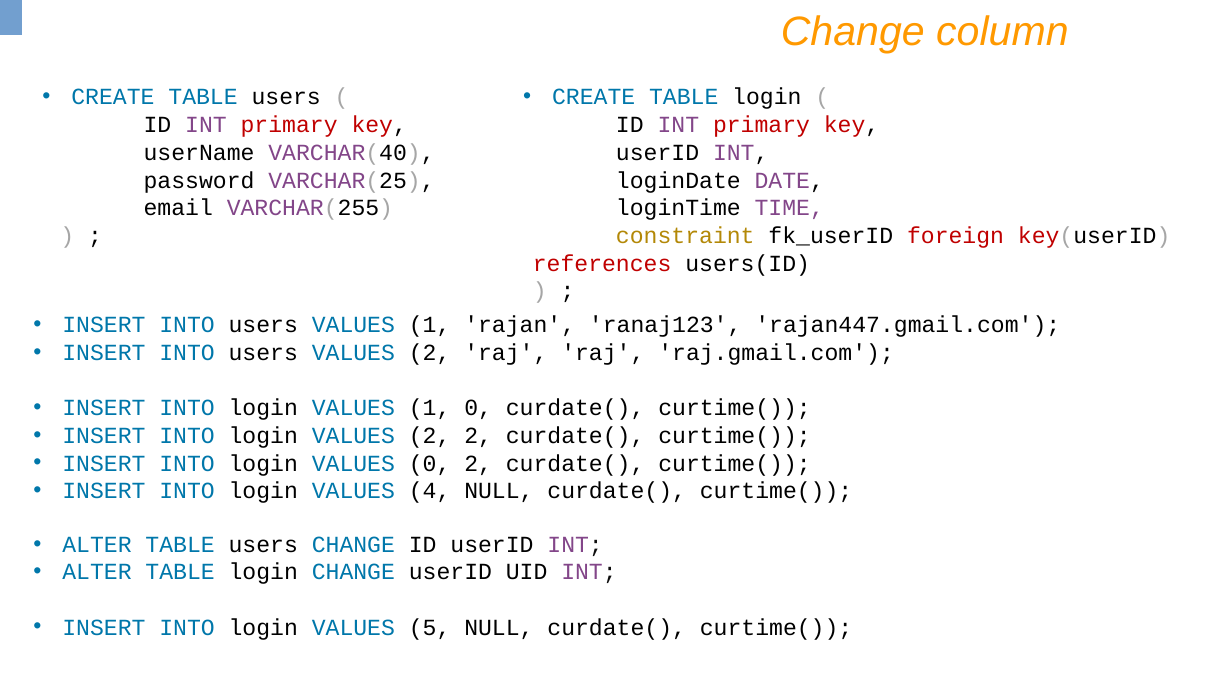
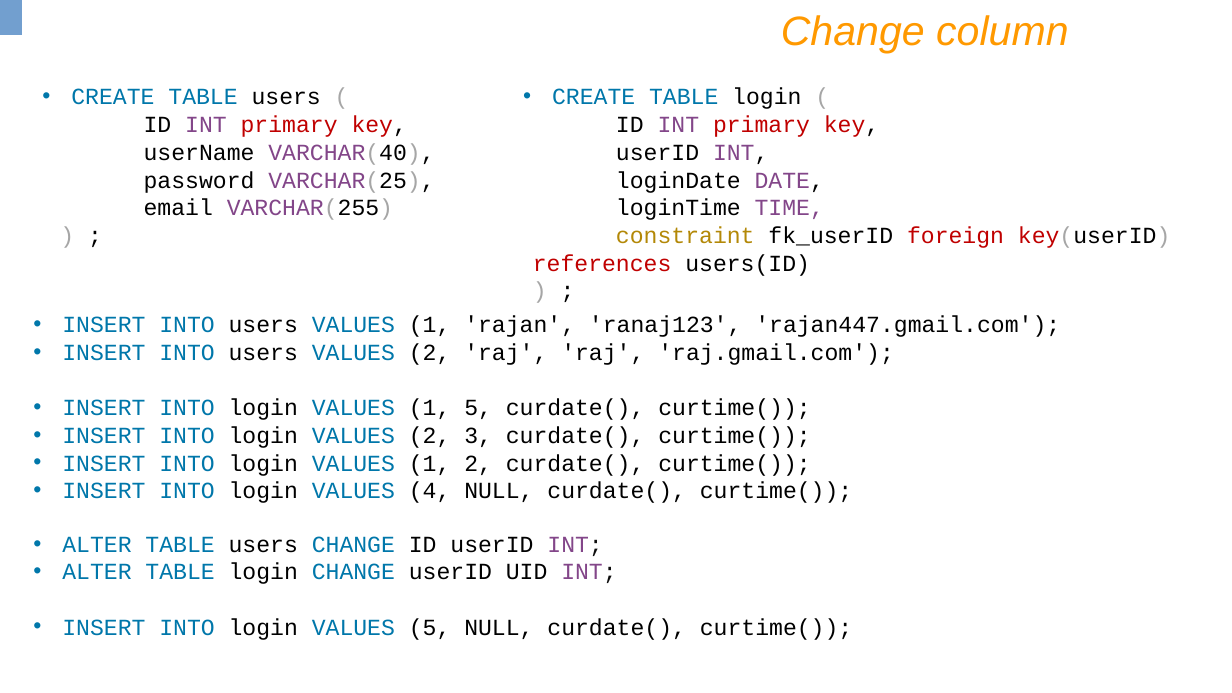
1 0: 0 -> 5 (478, 408)
2 2: 2 -> 3 (478, 436)
0: 0 -> 1 (430, 464)
